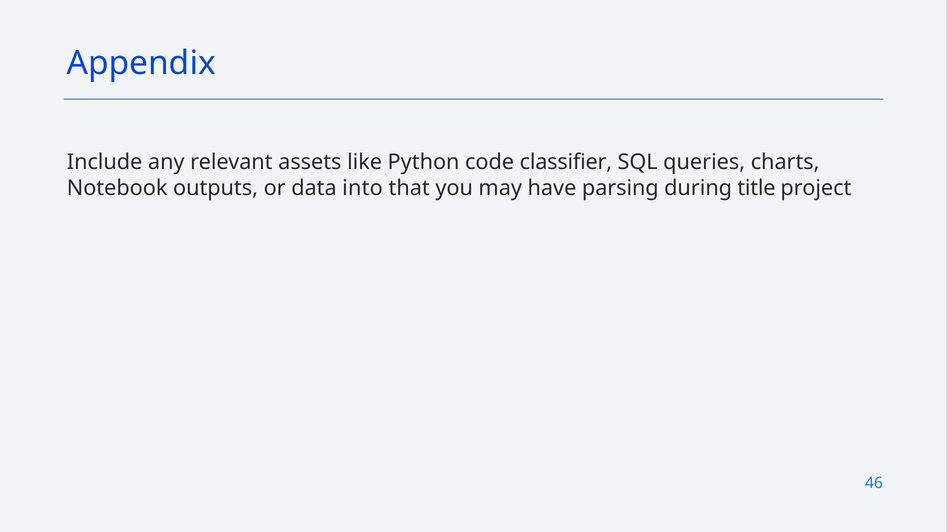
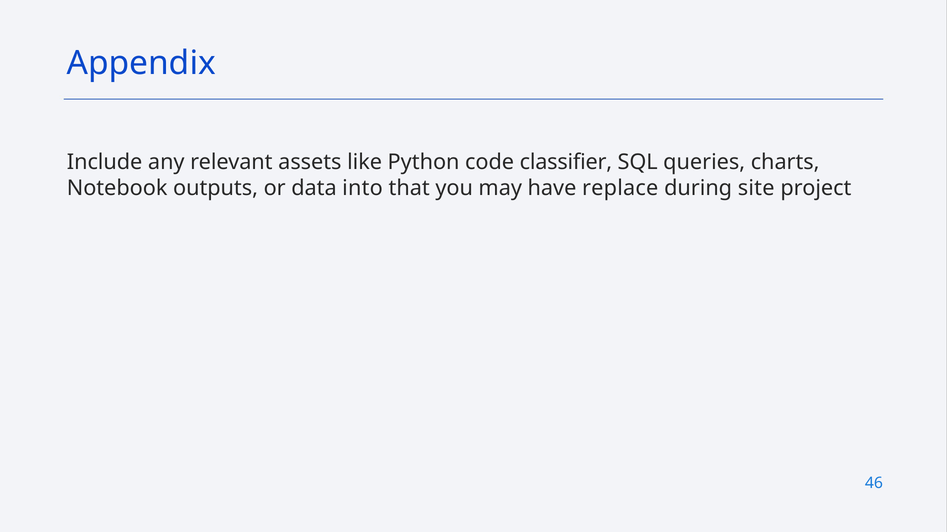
parsing: parsing -> replace (620, 188)
title: title -> site (756, 188)
